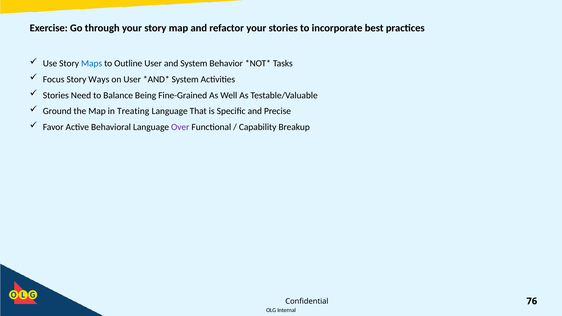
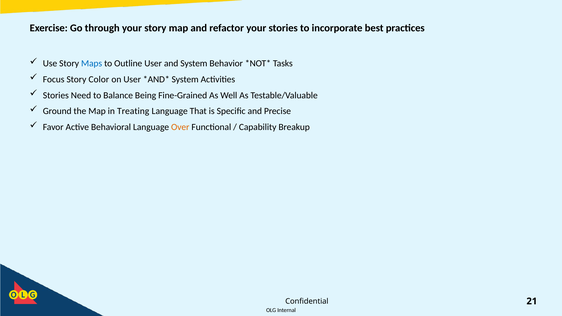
Ways: Ways -> Color (99, 79)
Over colour: purple -> orange (180, 127)
76: 76 -> 21 (532, 301)
